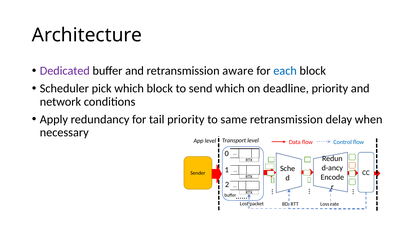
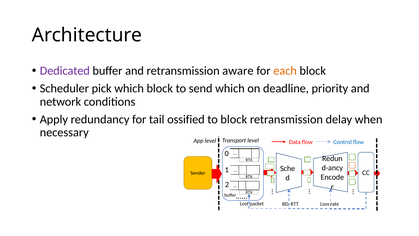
each colour: blue -> orange (285, 71)
tail priority: priority -> ossified (186, 119)
to same: same -> block (234, 119)
